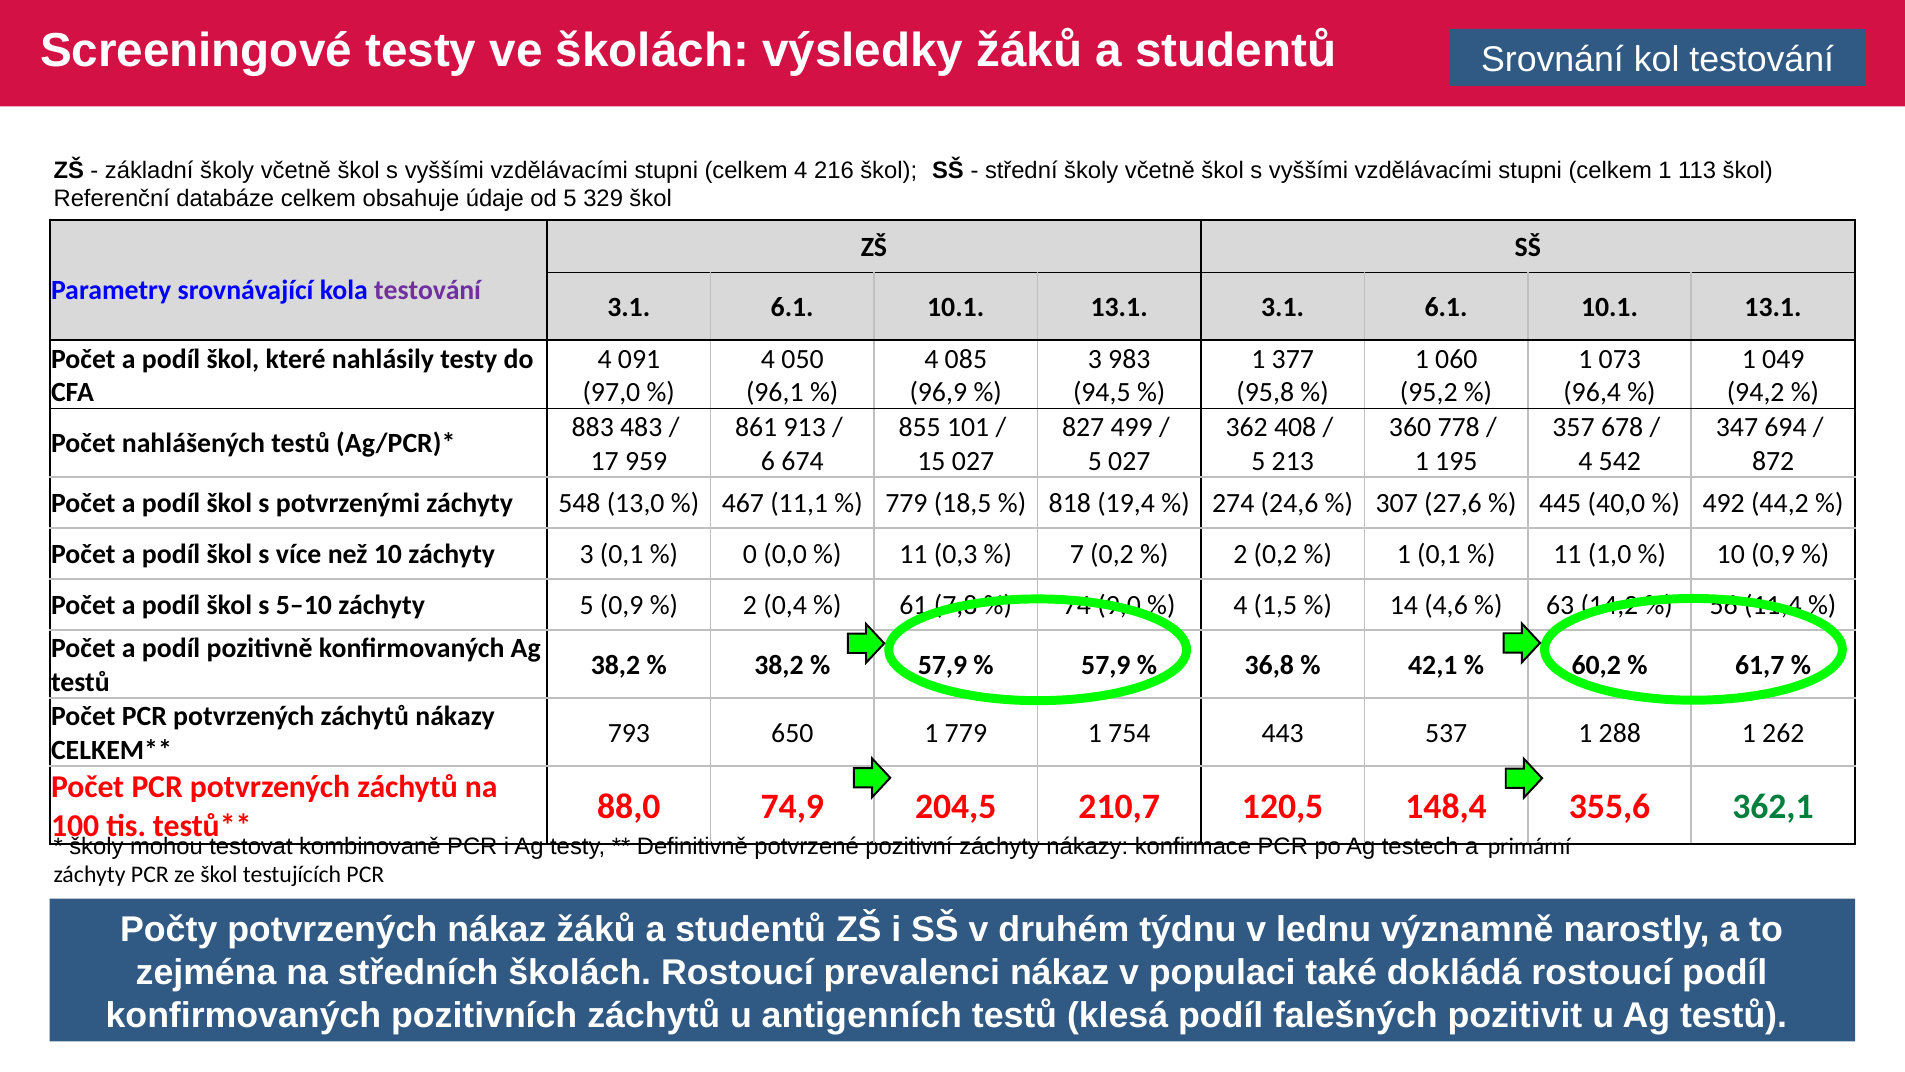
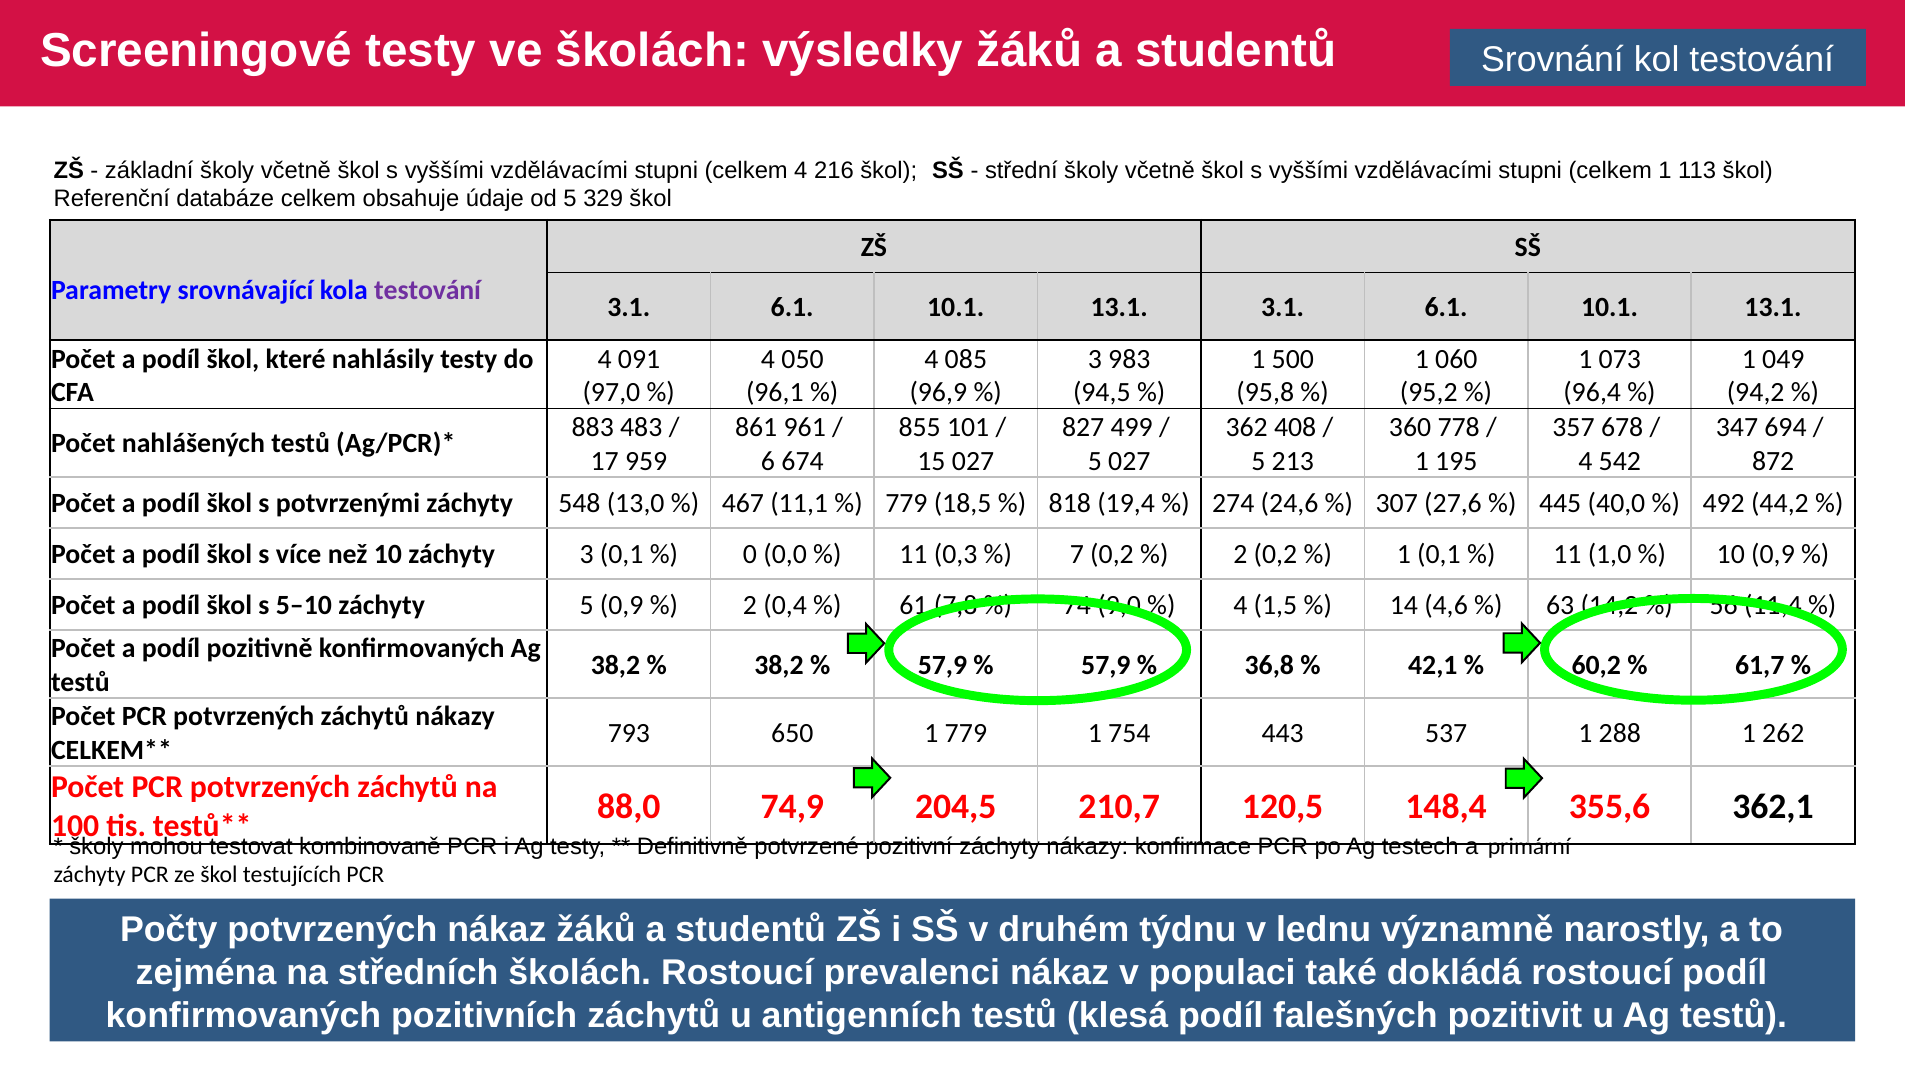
377: 377 -> 500 (1293, 359)
913: 913 -> 961 (805, 427)
362,1 colour: green -> black (1773, 806)
